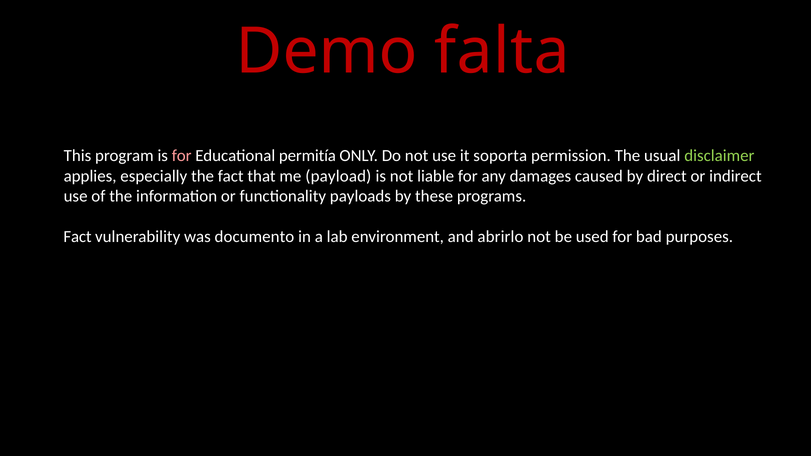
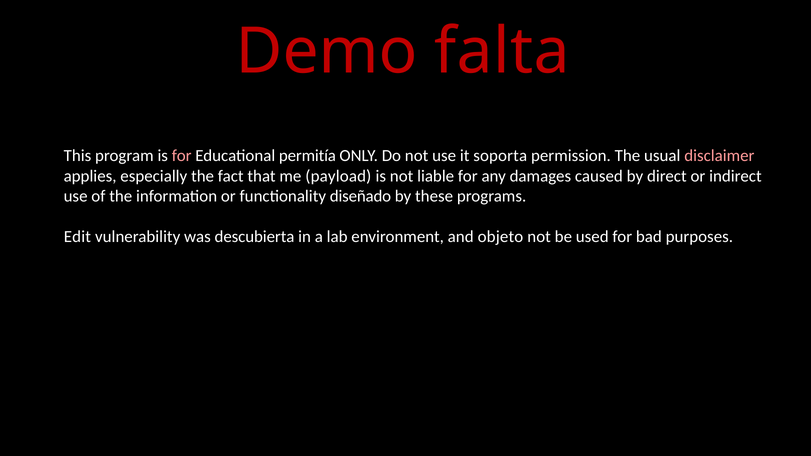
disclaimer colour: light green -> pink (719, 156)
payloads: payloads -> diseñado (360, 196)
Fact: Fact -> Edit (77, 237)
documento: documento -> descubierta (255, 237)
abrirlo: abrirlo -> objeto (500, 237)
